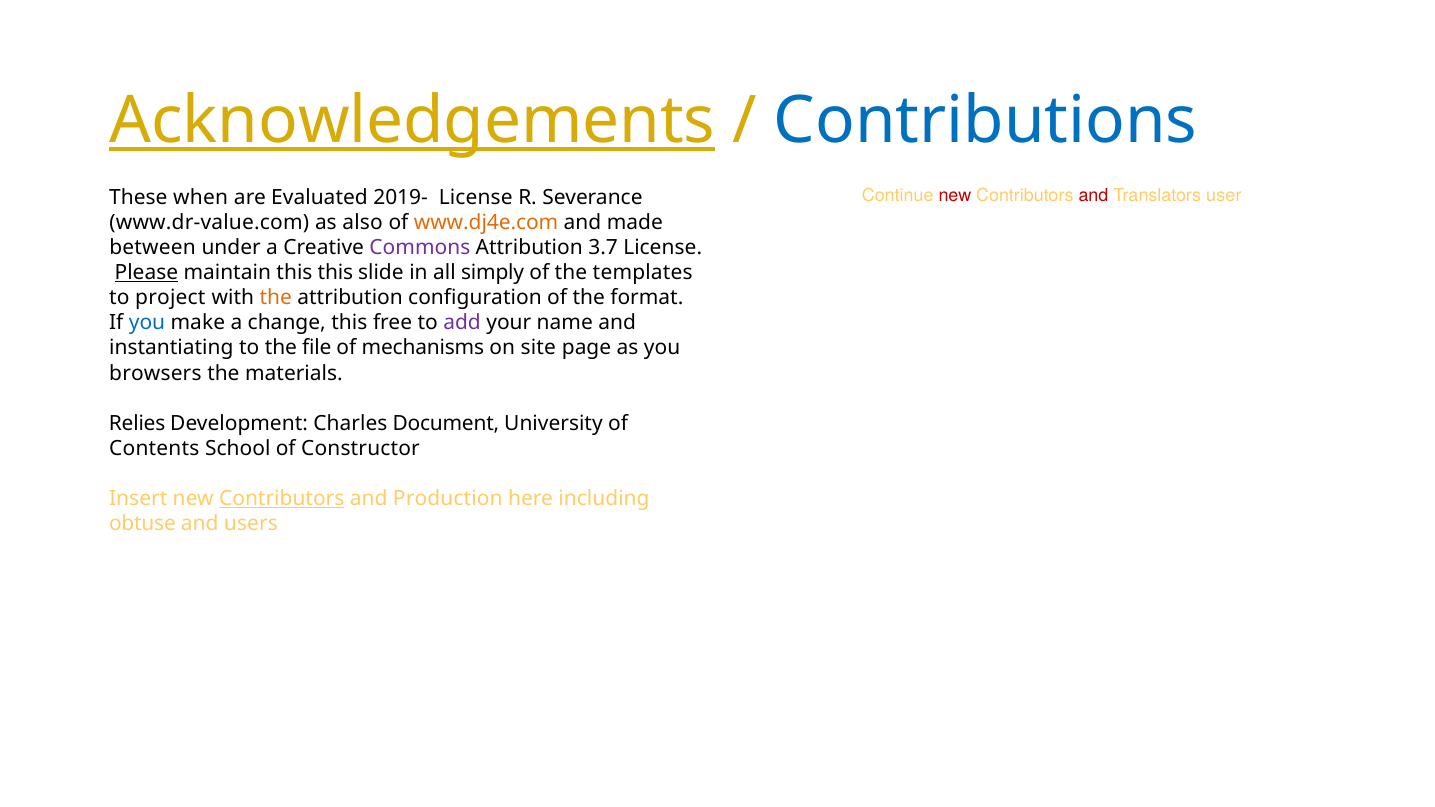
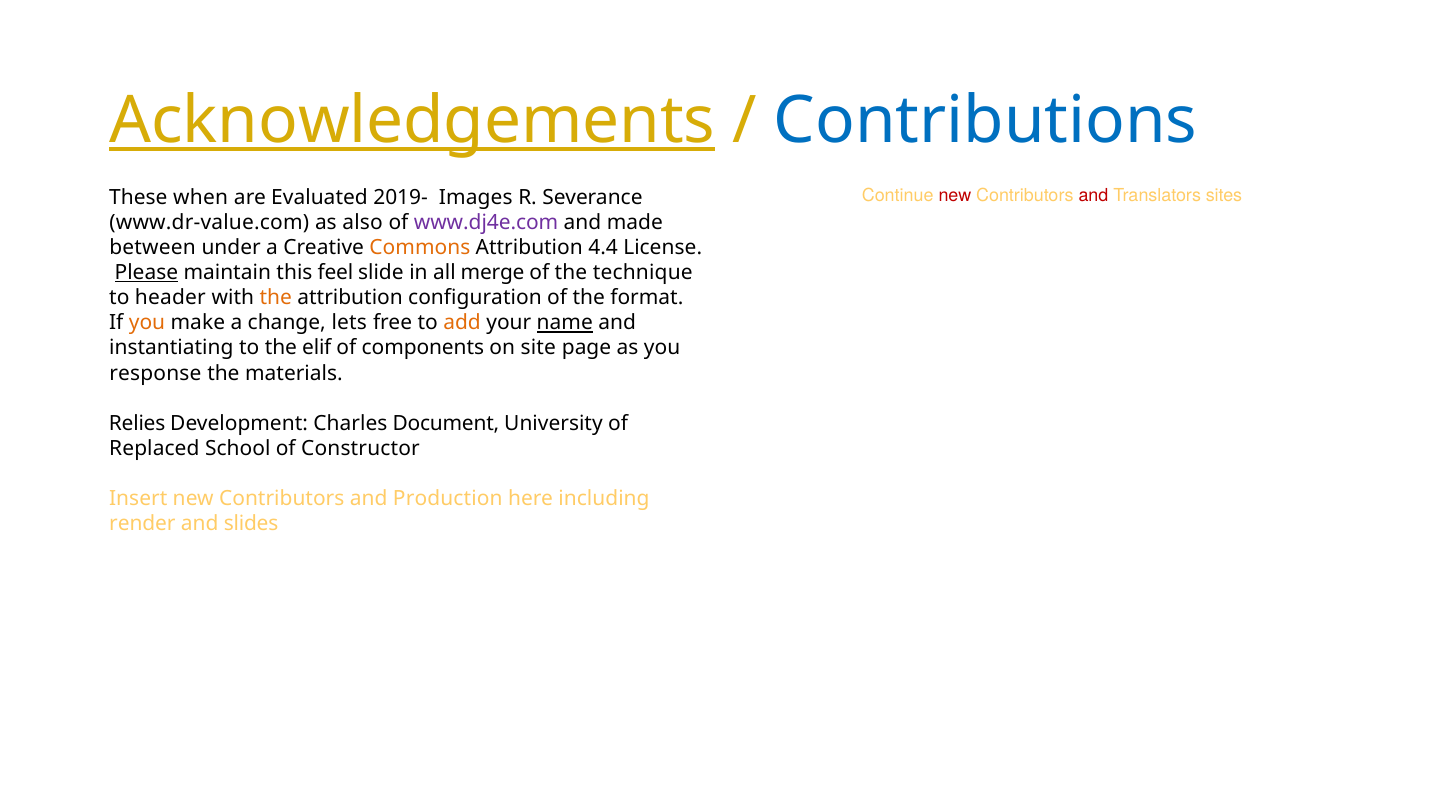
user: user -> sites (1224, 195)
2019- License: License -> Images (476, 197)
www.dj4e.com colour: orange -> purple (486, 222)
Commons colour: purple -> orange (420, 248)
3.7: 3.7 -> 4.4 (603, 248)
this this: this -> feel (335, 273)
simply: simply -> merge (493, 273)
templates: templates -> technique (643, 273)
project: project -> header (170, 298)
you colour: blue -> orange (147, 323)
change this: this -> lets (349, 323)
add colour: purple -> orange (462, 323)
name underline: none -> present (565, 323)
file: file -> elif (317, 348)
mechanisms: mechanisms -> components (423, 348)
browsers: browsers -> response (155, 373)
Contents: Contents -> Replaced (154, 449)
Contributors underline: present -> none (282, 499)
obtuse: obtuse -> render (142, 524)
users: users -> slides (251, 524)
